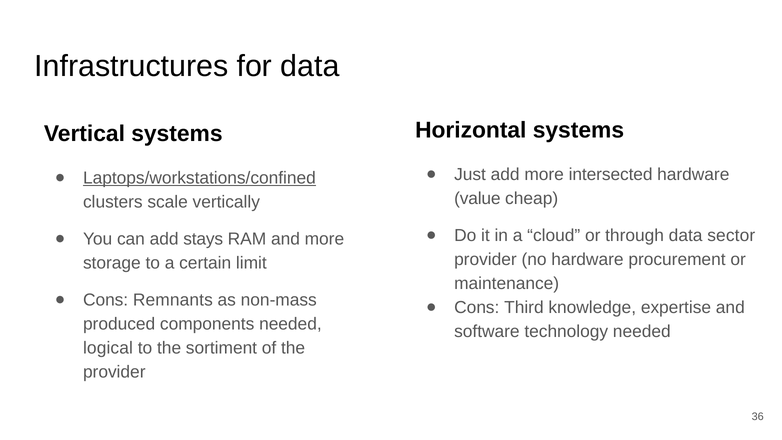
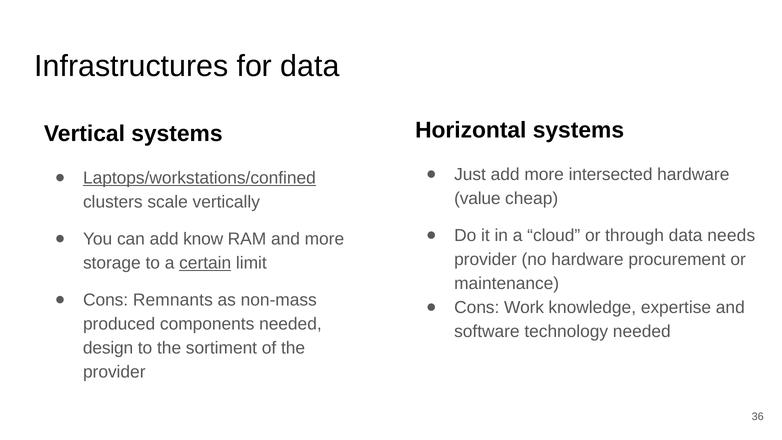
sector: sector -> needs (731, 236)
stays: stays -> know (203, 239)
certain underline: none -> present (205, 263)
Third: Third -> Work (524, 307)
logical: logical -> design (108, 348)
